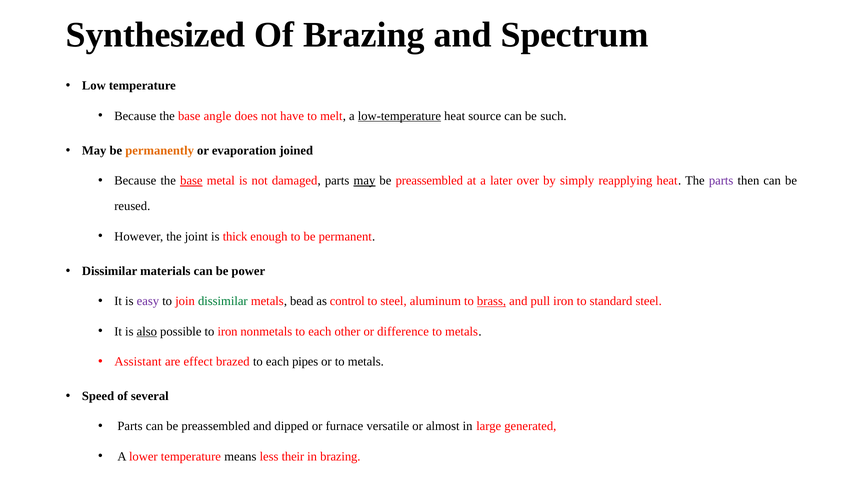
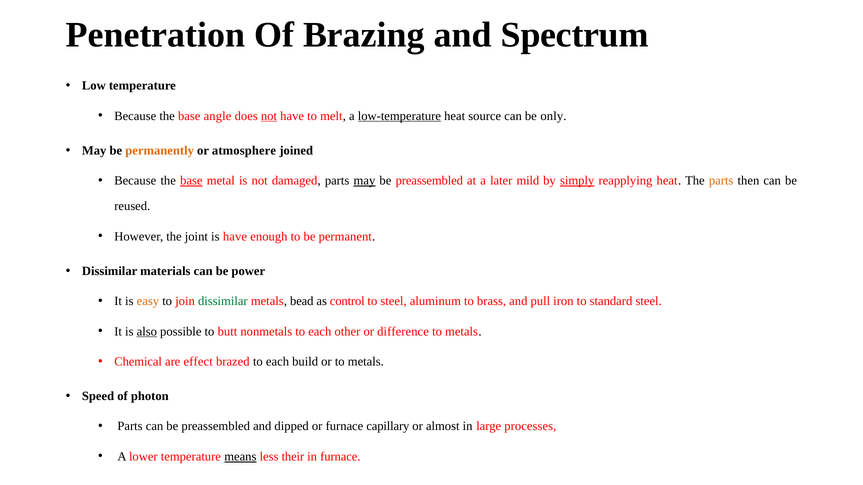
Synthesized: Synthesized -> Penetration (156, 35)
not underline: none -> present (269, 116)
such: such -> only (553, 116)
evaporation: evaporation -> atmosphere (244, 151)
over: over -> mild (528, 181)
simply underline: none -> present (577, 181)
parts colour: purple -> orange (721, 181)
is thick: thick -> have (235, 237)
easy colour: purple -> orange (148, 302)
brass underline: present -> none (492, 302)
to iron: iron -> butt (227, 332)
Assistant: Assistant -> Chemical (138, 362)
pipes: pipes -> build (305, 362)
several: several -> photon (150, 397)
versatile: versatile -> capillary (388, 427)
generated: generated -> processes (530, 427)
means underline: none -> present (240, 457)
in brazing: brazing -> furnace (340, 457)
